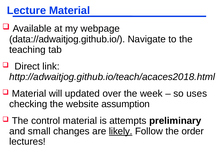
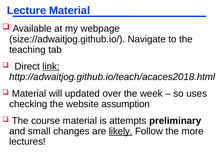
data://adwaitjog.github.io/: data://adwaitjog.github.io/ -> size://adwaitjog.github.io/ (67, 39)
link underline: none -> present (51, 66)
control: control -> course (46, 121)
order: order -> more (193, 131)
